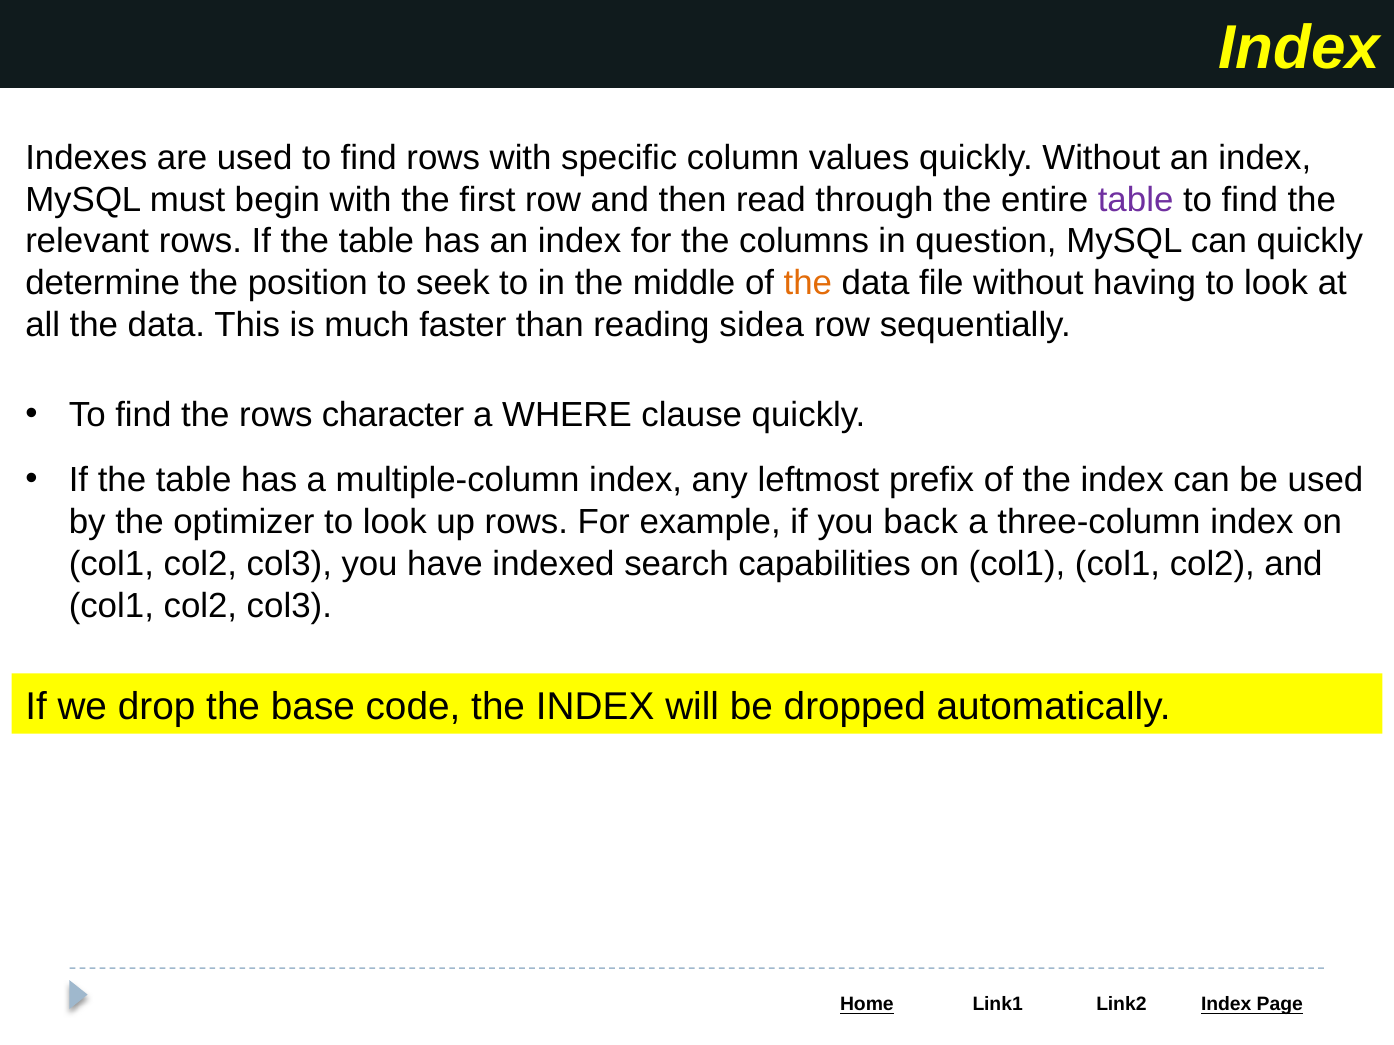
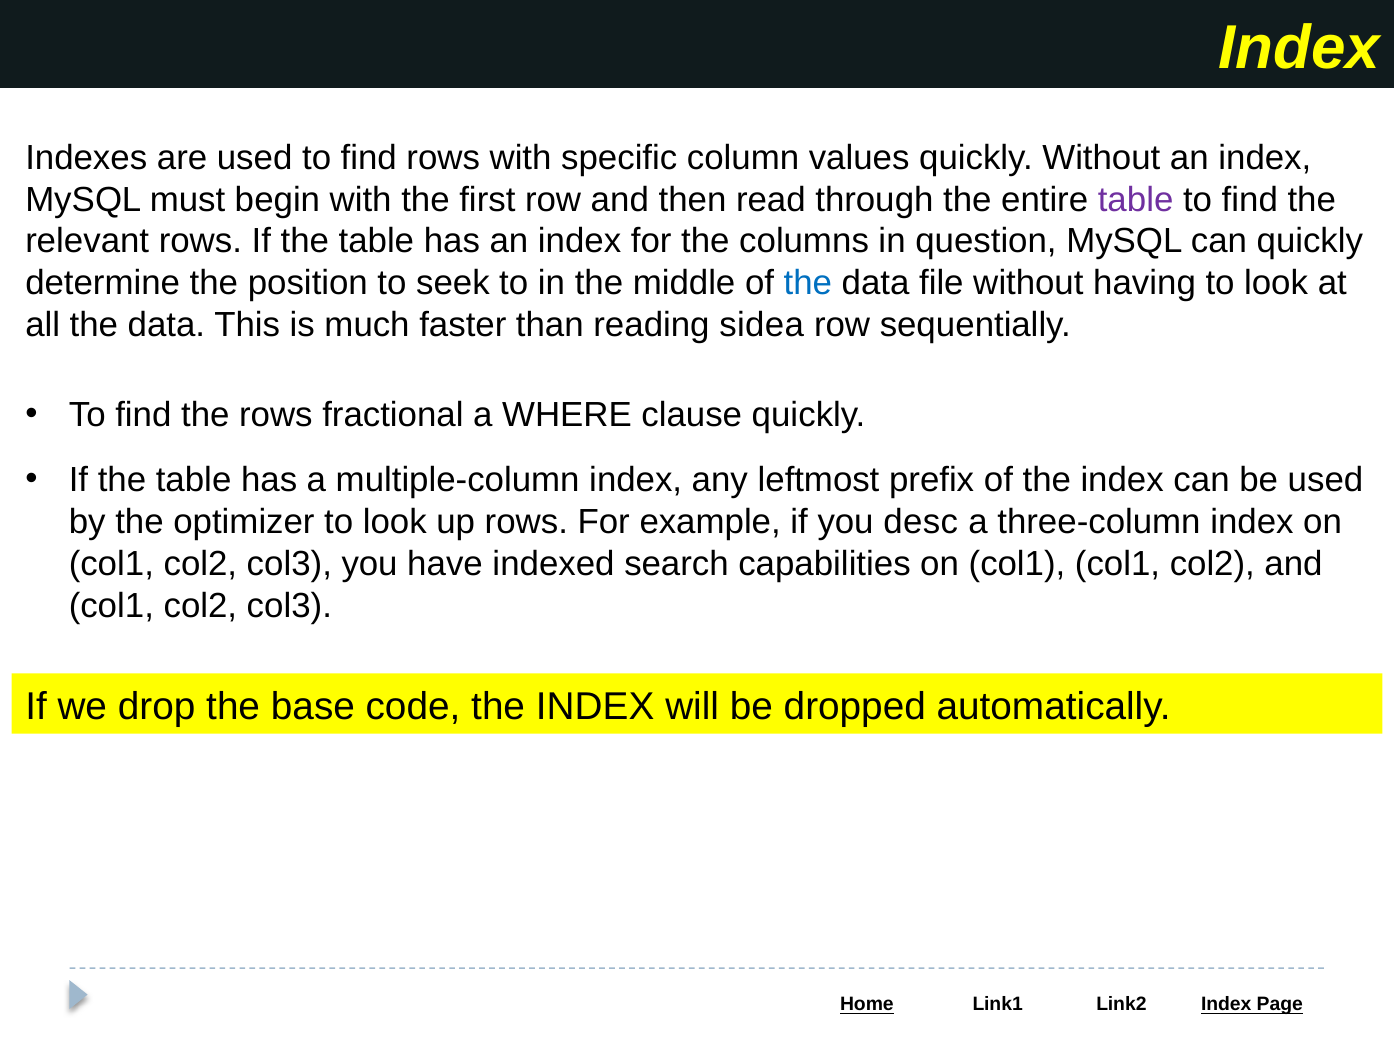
the colour: orange -> blue (808, 283)
character: character -> fractional (393, 415)
back: back -> desc (921, 522)
